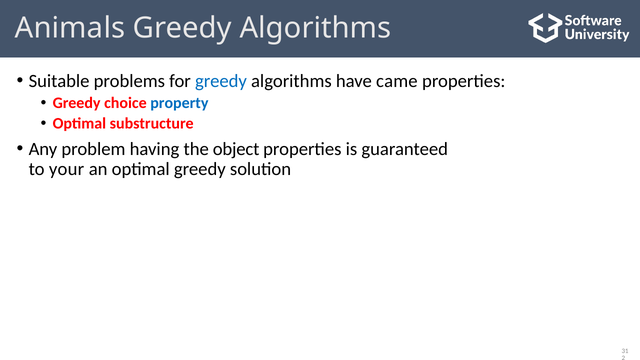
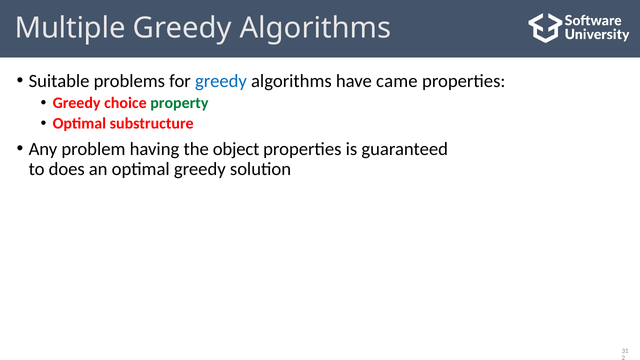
Animals: Animals -> Multiple (70, 28)
property colour: blue -> green (179, 103)
your: your -> does (67, 169)
